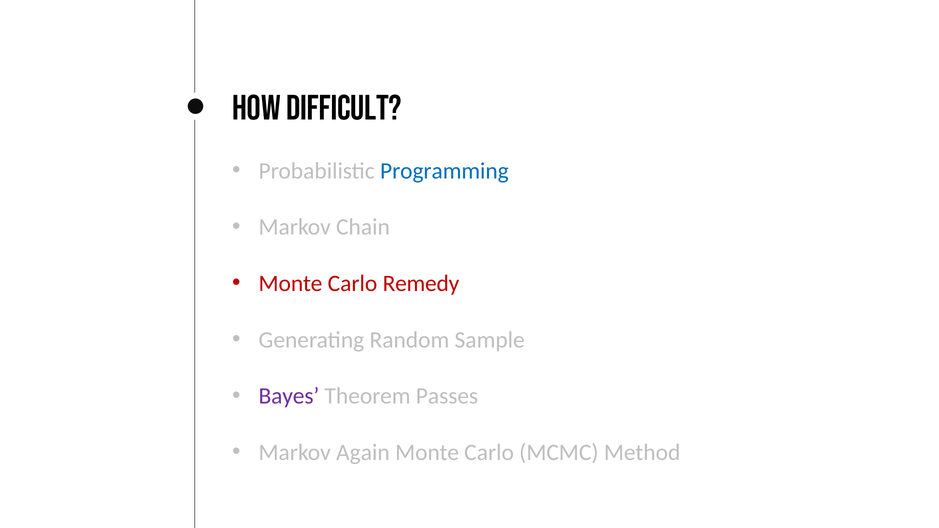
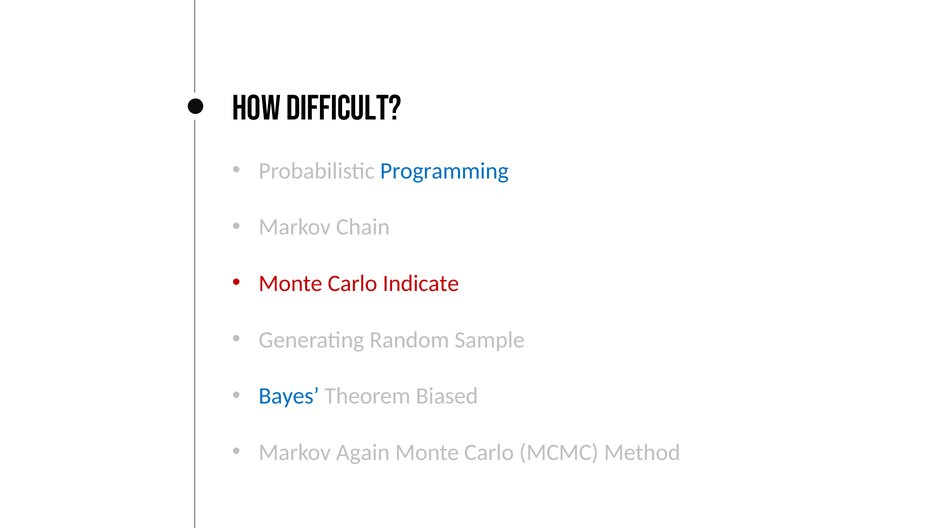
Remedy: Remedy -> Indicate (421, 284)
Bayes colour: purple -> blue (289, 396)
Passes: Passes -> Biased (447, 396)
